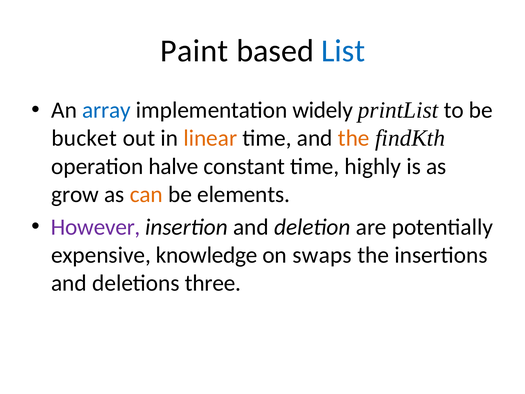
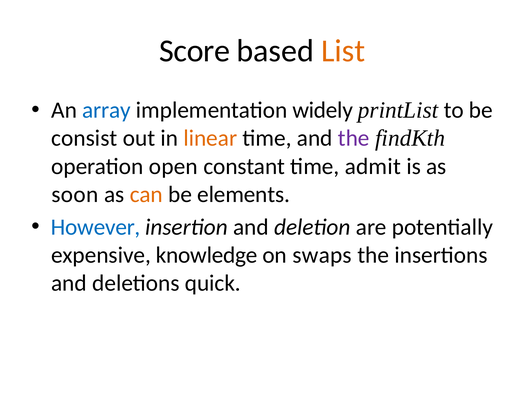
Paint: Paint -> Score (195, 51)
List colour: blue -> orange (343, 51)
bucket: bucket -> consist (84, 138)
the colour: orange -> purple (354, 138)
halve: halve -> open (173, 166)
highly: highly -> admit (373, 166)
grow: grow -> soon (75, 194)
However colour: purple -> blue (96, 227)
three: three -> quick (213, 283)
